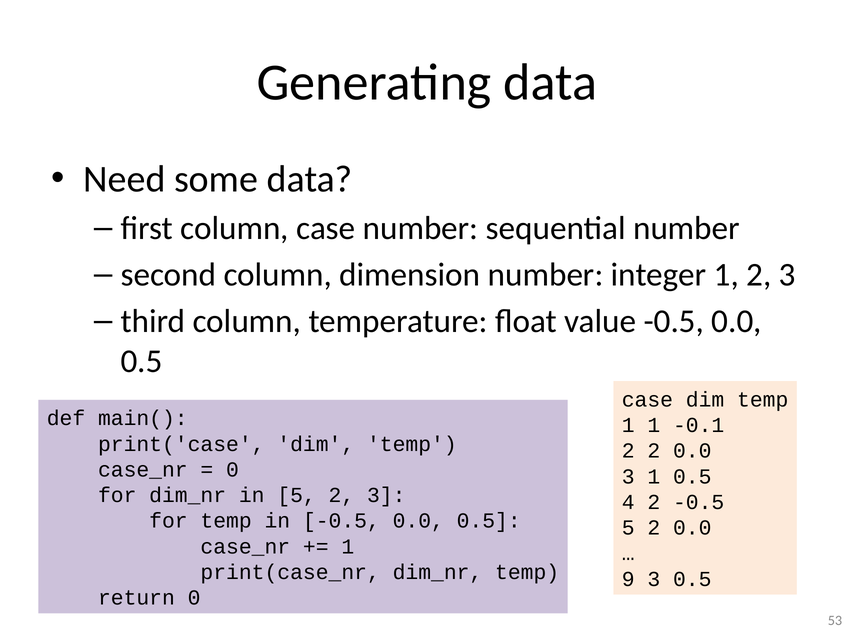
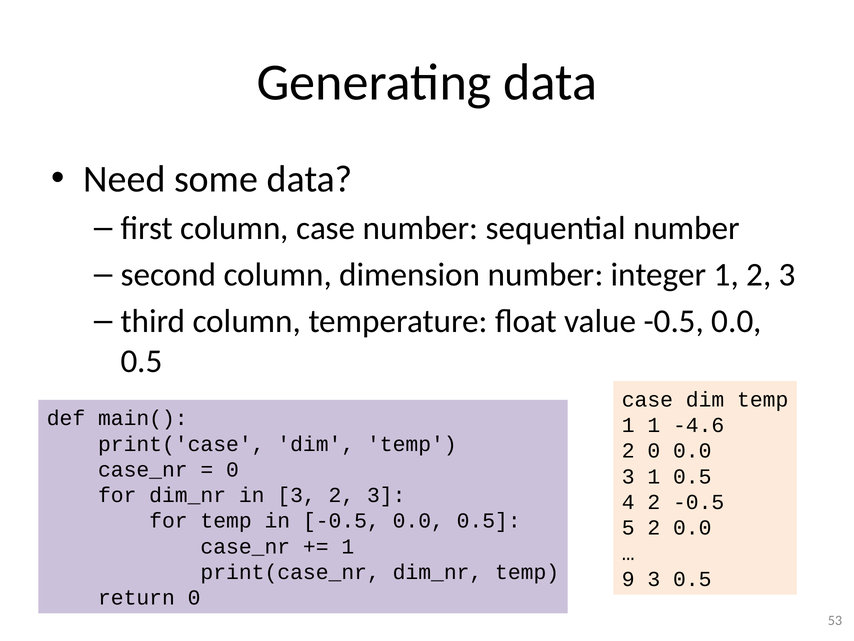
-0.1: -0.1 -> -4.6 (699, 425)
2 2: 2 -> 0 (654, 450)
in 5: 5 -> 3 (297, 495)
